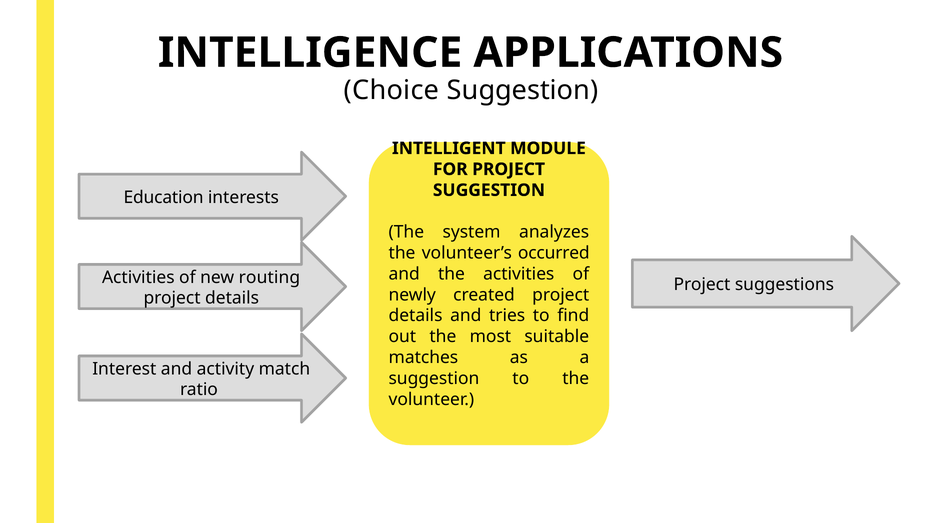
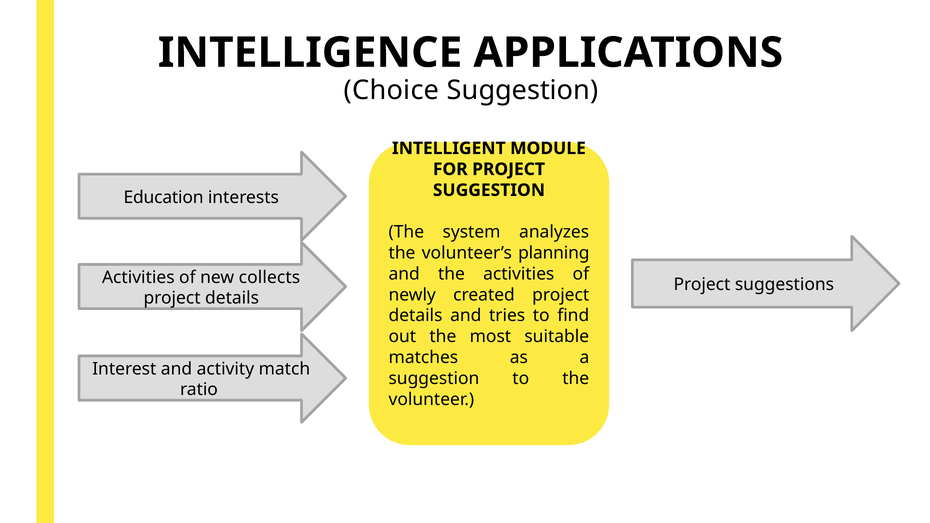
occurred: occurred -> planning (554, 253)
routing: routing -> collects (269, 277)
